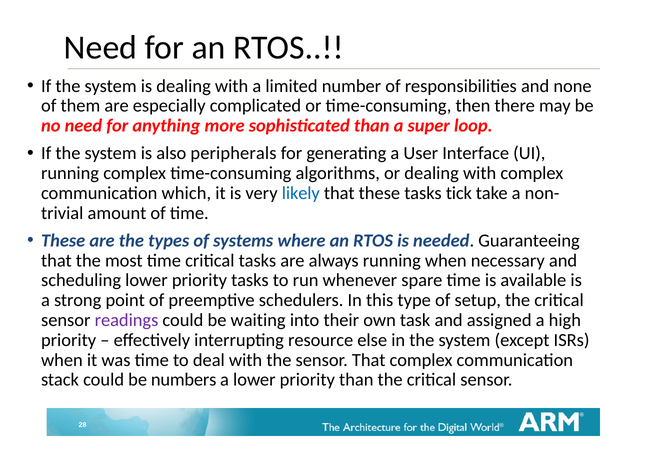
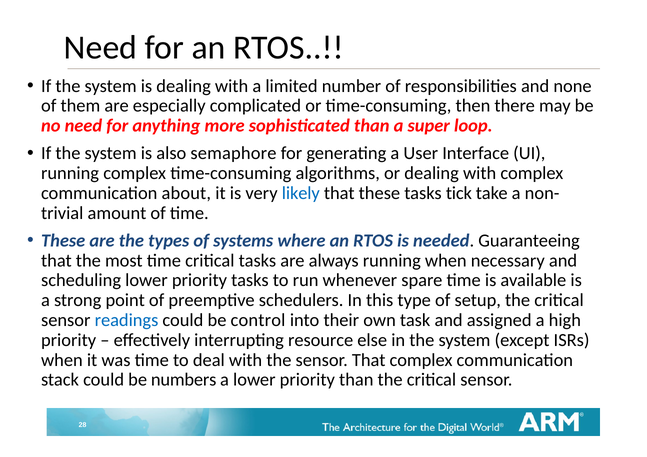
peripherals: peripherals -> semaphore (233, 153)
which: which -> about (186, 193)
readings colour: purple -> blue (126, 320)
waiting: waiting -> control (258, 320)
